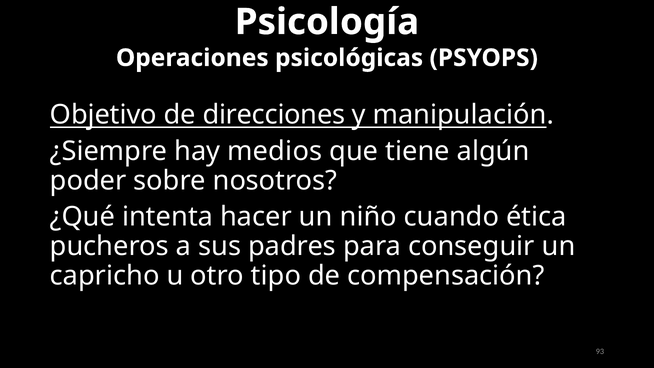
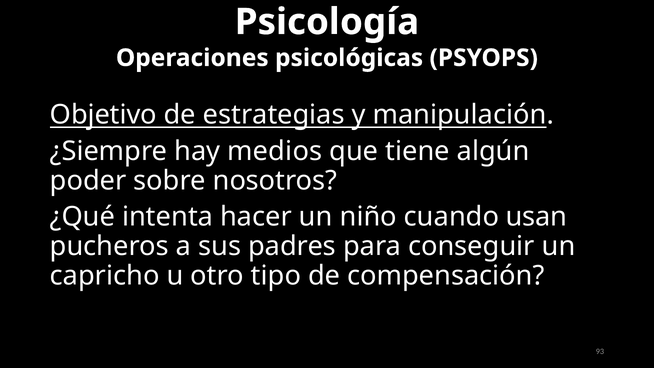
direcciones: direcciones -> estrategias (274, 115)
ética: ética -> usan (536, 217)
